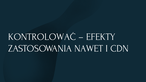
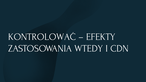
NAWET: NAWET -> WTEDY (89, 49)
